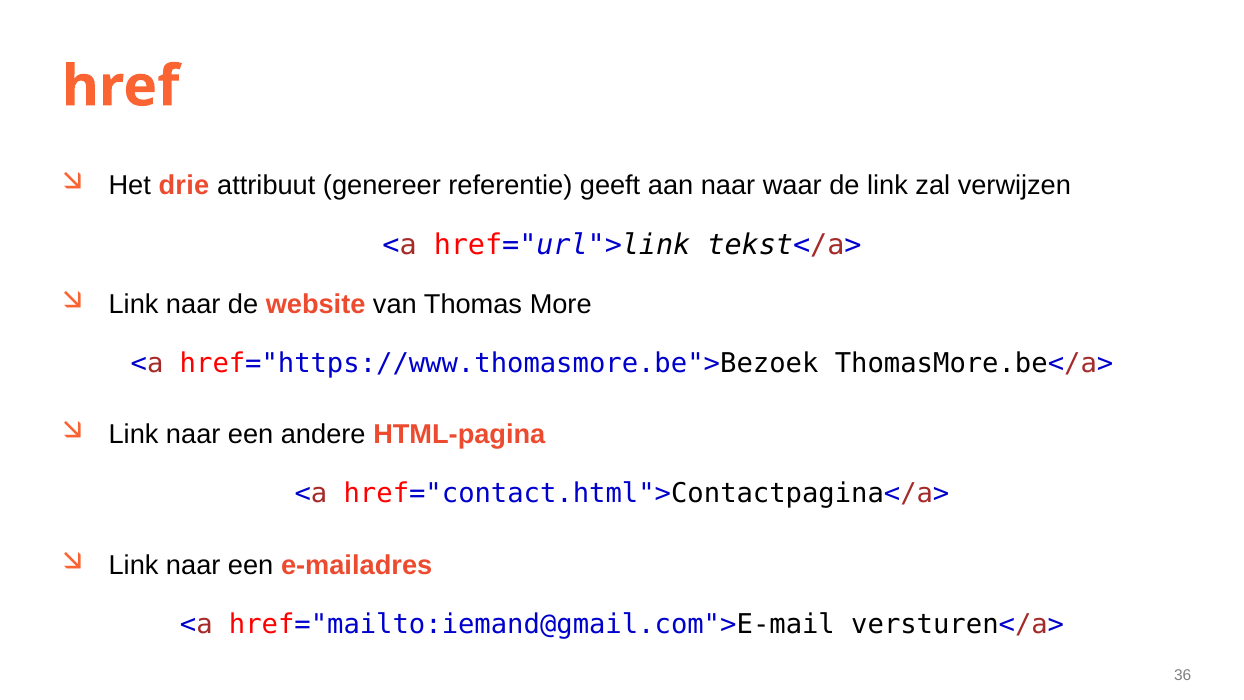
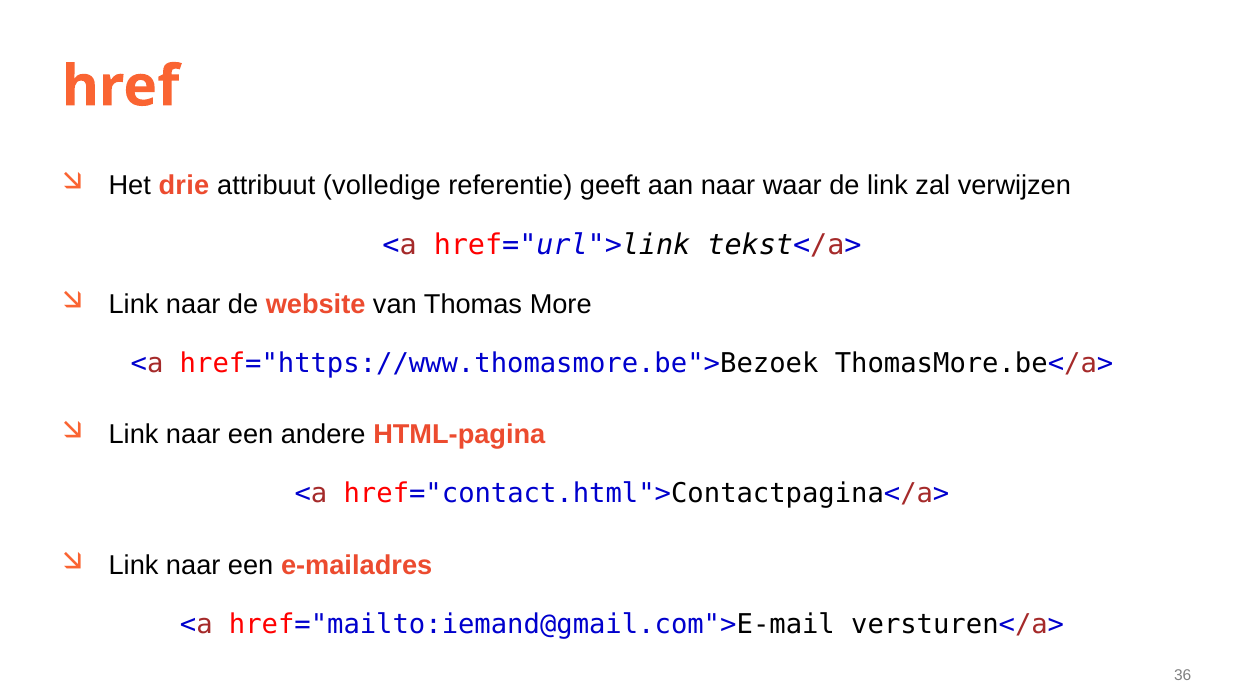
genereer: genereer -> volledige (382, 185)
